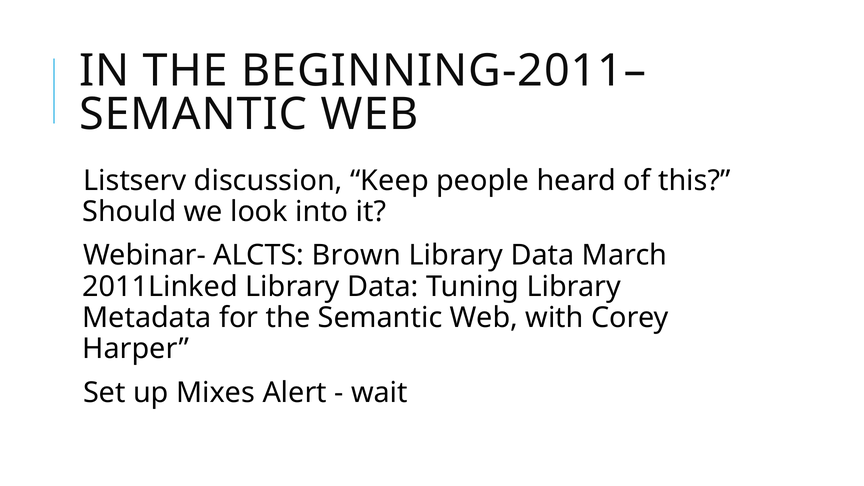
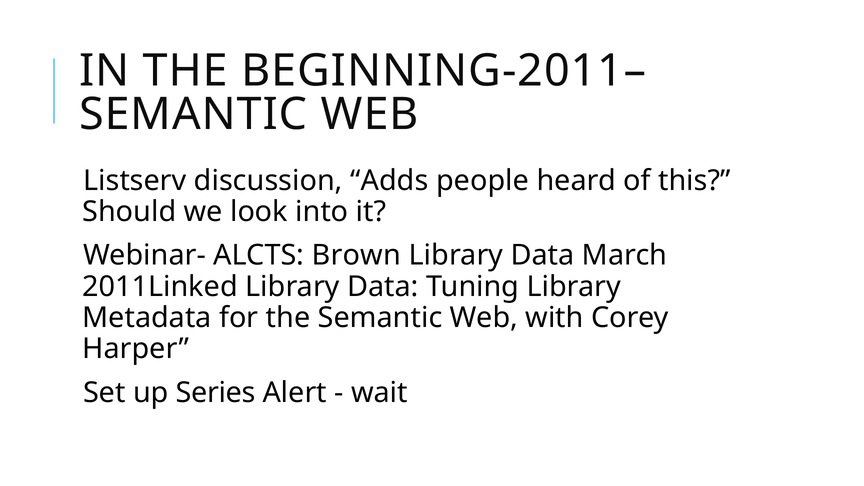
Keep: Keep -> Adds (389, 181)
Mixes: Mixes -> Series (216, 393)
